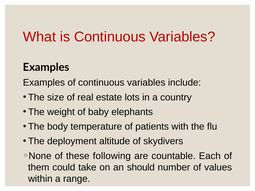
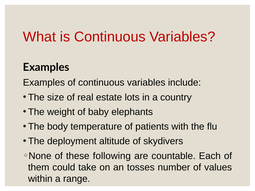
should: should -> tosses (141, 168)
